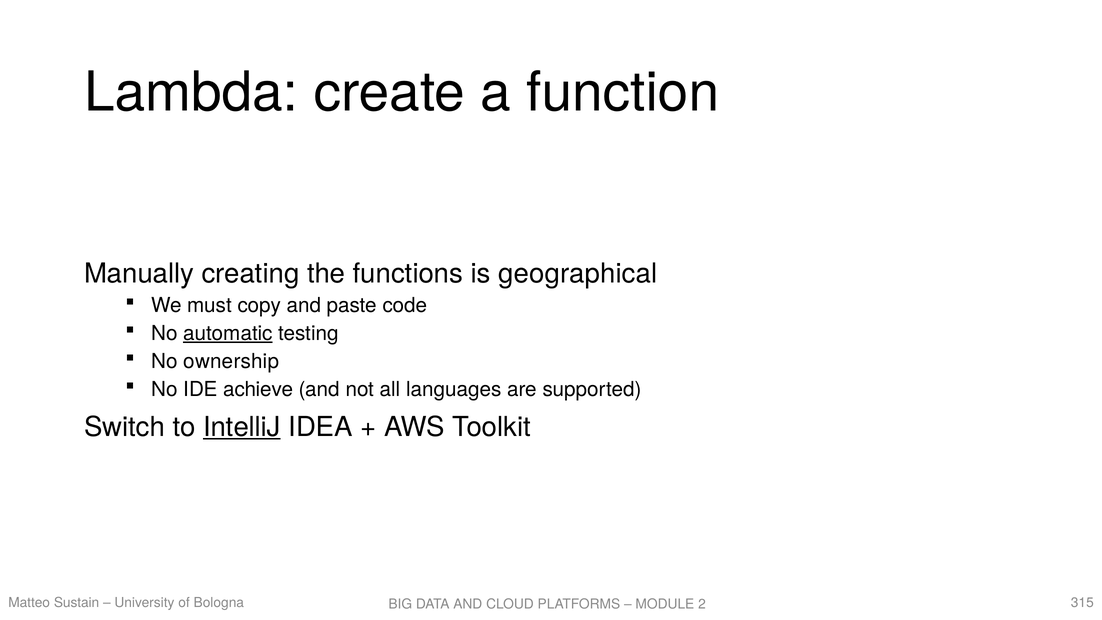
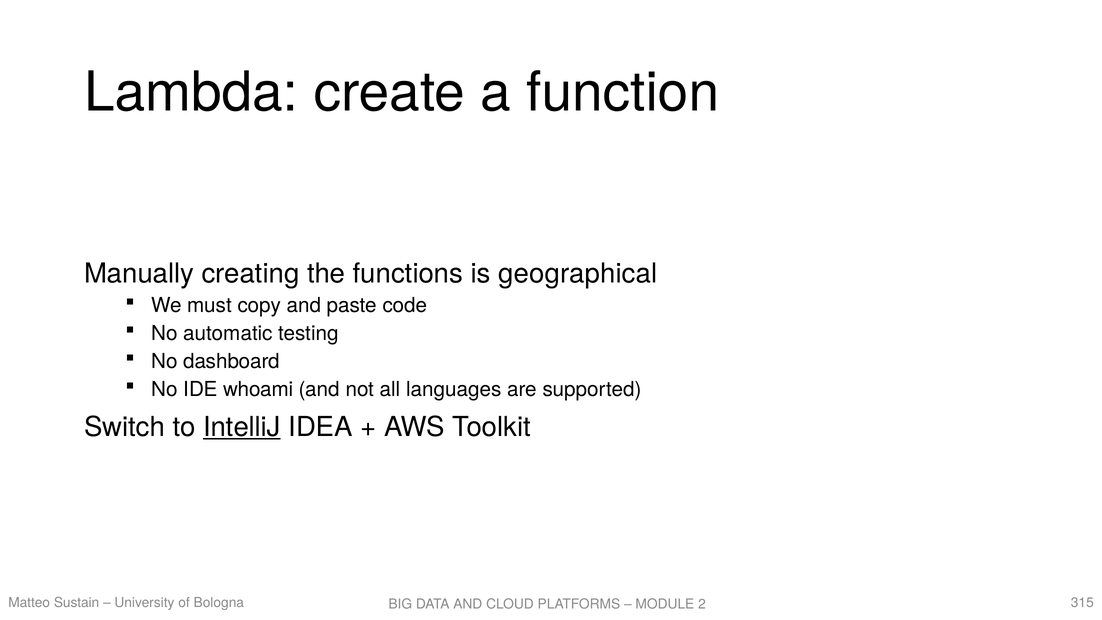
automatic underline: present -> none (228, 333)
ownership: ownership -> dashboard (232, 361)
achieve: achieve -> whoami (258, 389)
